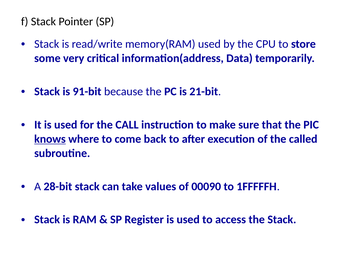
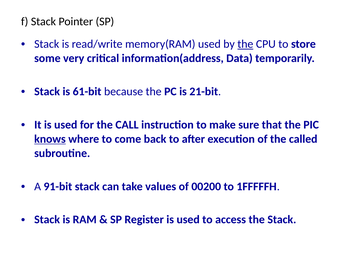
the underline: none -> present (245, 44)
91-bit: 91-bit -> 61-bit (87, 92)
28-bit: 28-bit -> 91-bit (58, 187)
00090: 00090 -> 00200 (206, 187)
